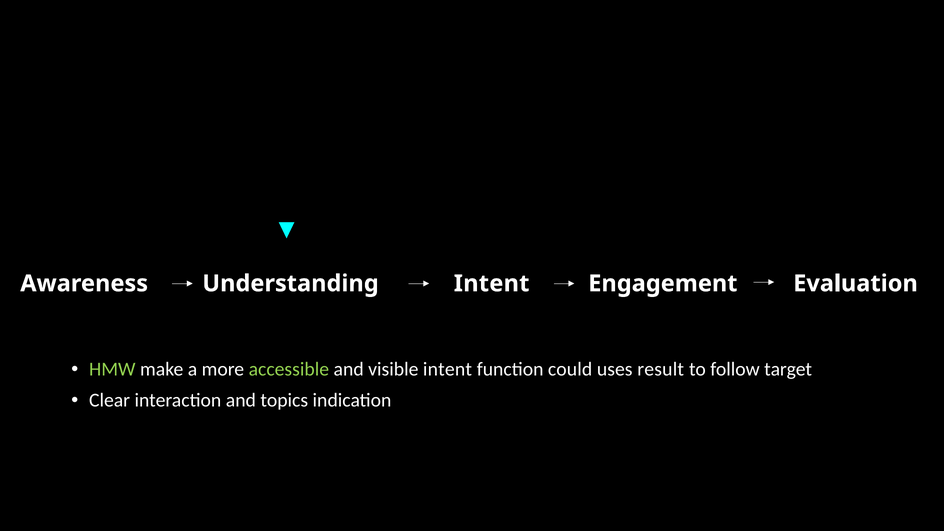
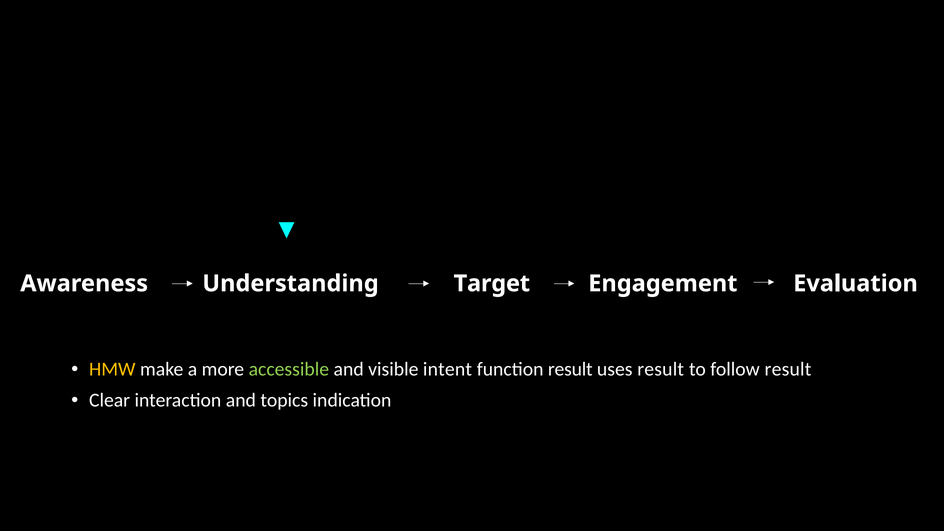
Understanding Intent: Intent -> Target (492, 284)
HMW colour: light green -> yellow (112, 369)
function could: could -> result (570, 369)
follow target: target -> result (788, 369)
